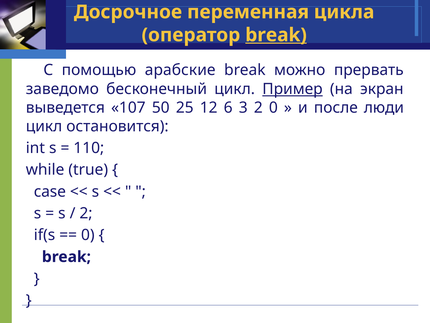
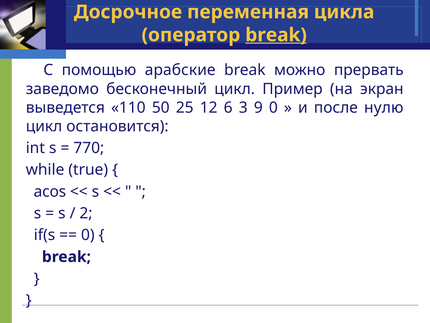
Пример underline: present -> none (292, 89)
107: 107 -> 110 (128, 108)
3 2: 2 -> 9 (258, 108)
люди: люди -> нулю (384, 108)
110: 110 -> 770 (89, 148)
case: case -> acos (50, 191)
